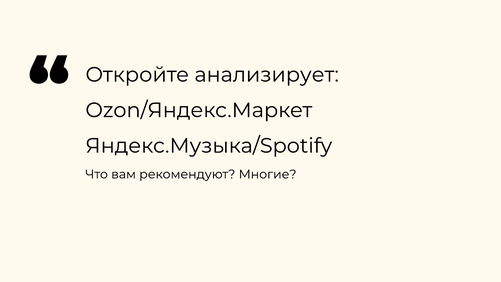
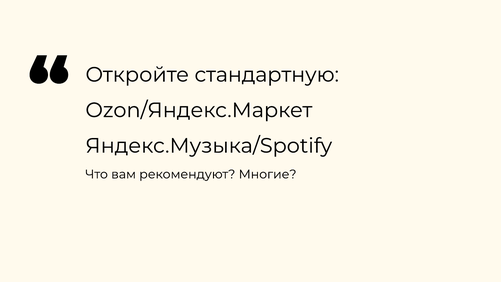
анализирует: анализирует -> стандартную (267, 75)
